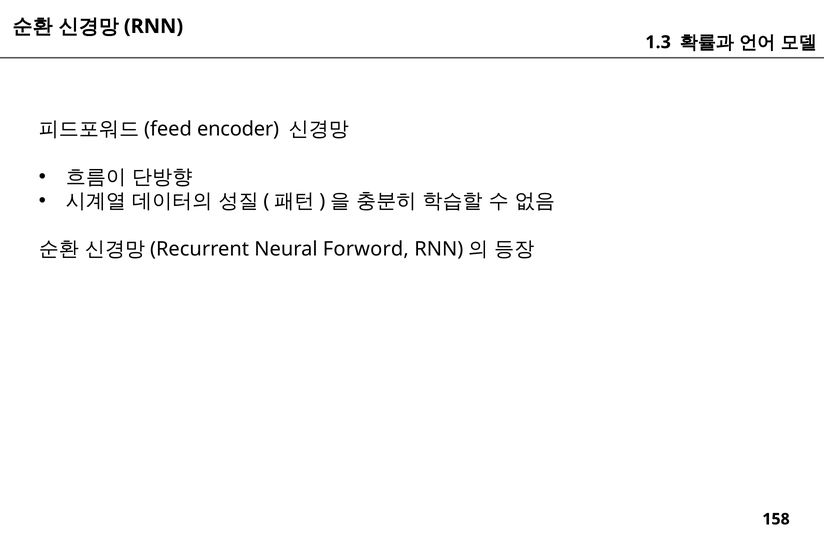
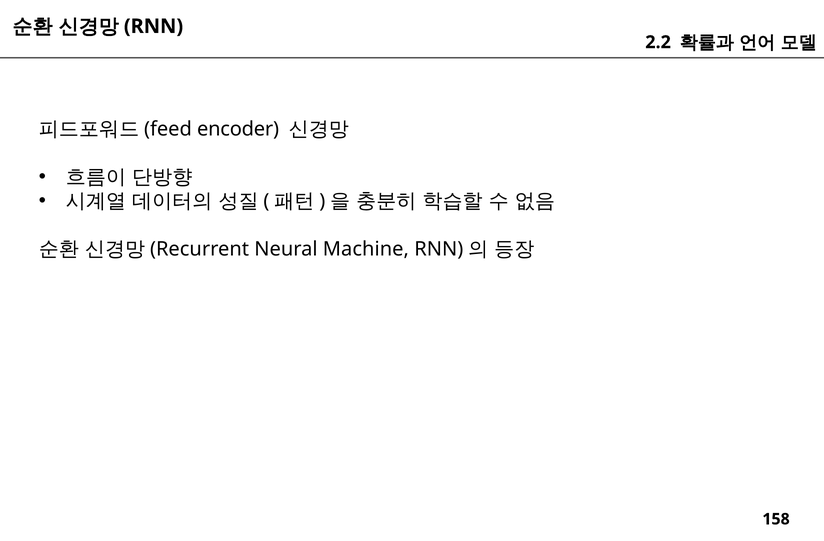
1.3: 1.3 -> 2.2 (658, 42)
Forword: Forword -> Machine (366, 249)
